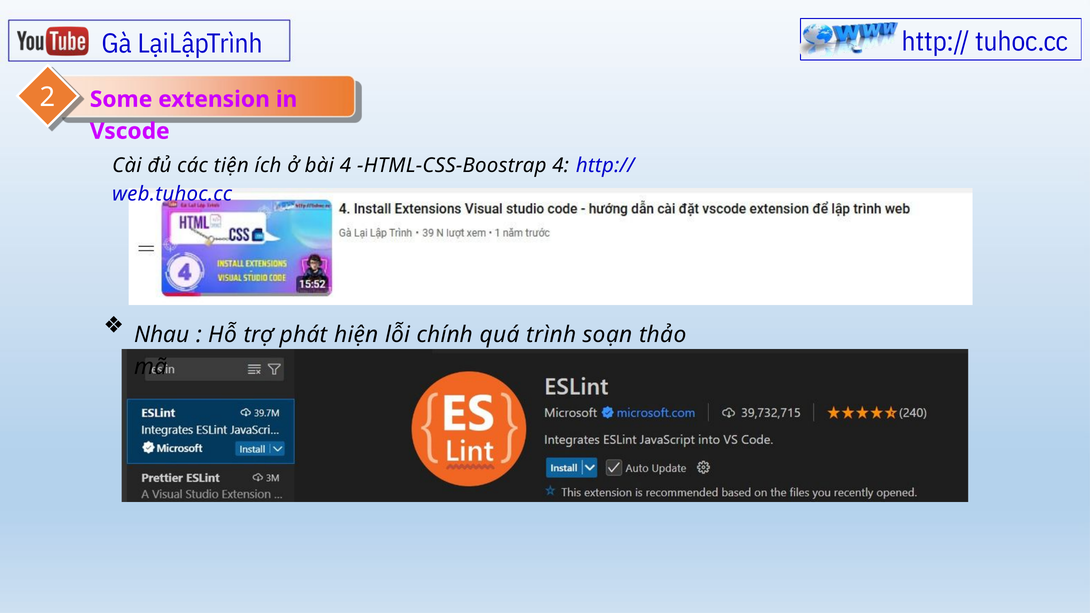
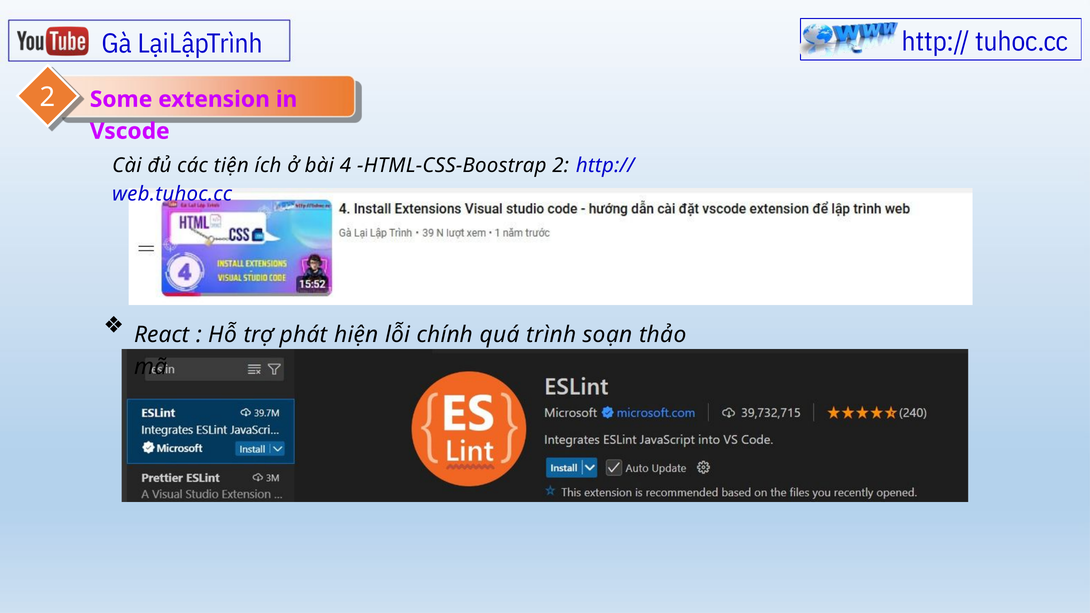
HTML-CSS-Boostrap 4: 4 -> 2 (561, 165)
Nhau: Nhau -> React (162, 335)
